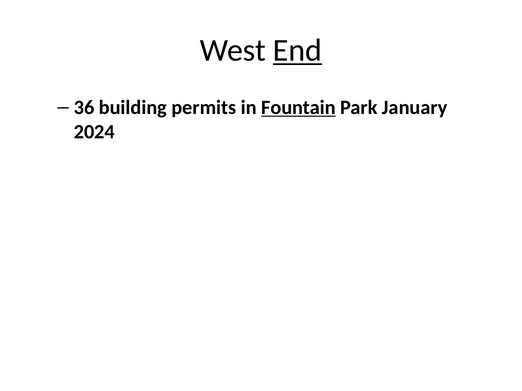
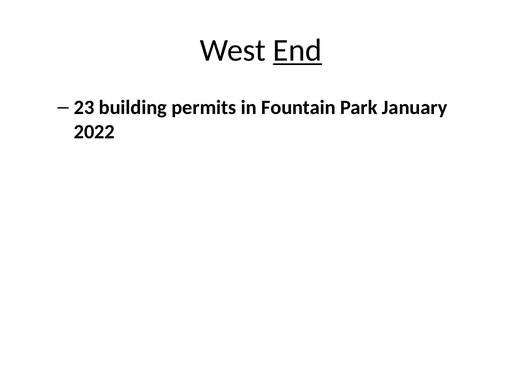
36: 36 -> 23 (84, 108)
Fountain underline: present -> none (298, 108)
2024: 2024 -> 2022 (94, 132)
